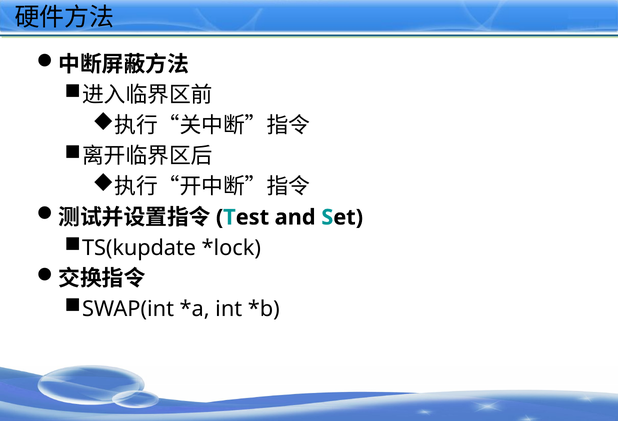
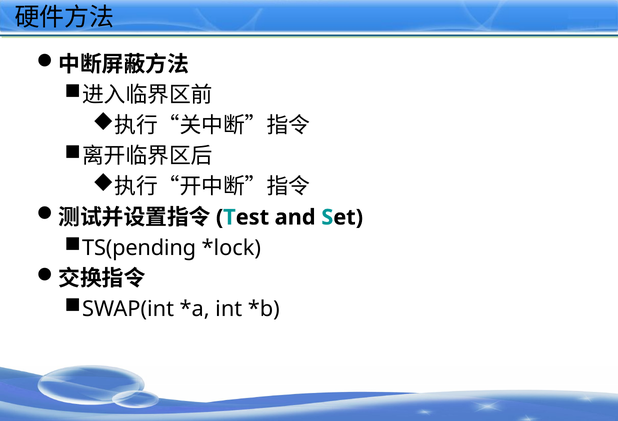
TS(kupdate: TS(kupdate -> TS(pending (139, 248)
